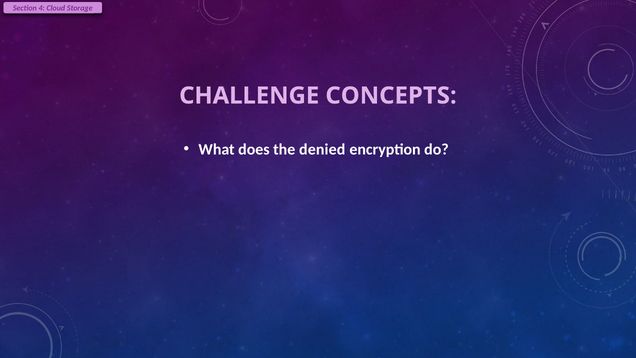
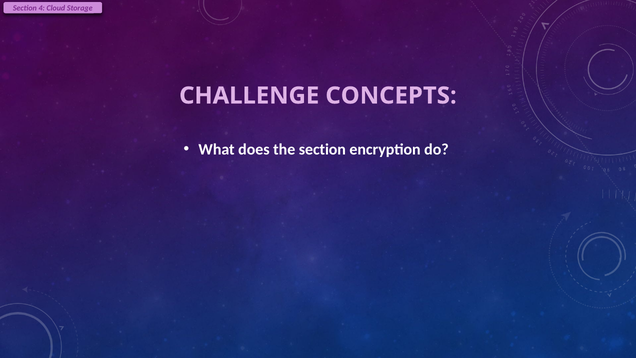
the denied: denied -> section (322, 149)
